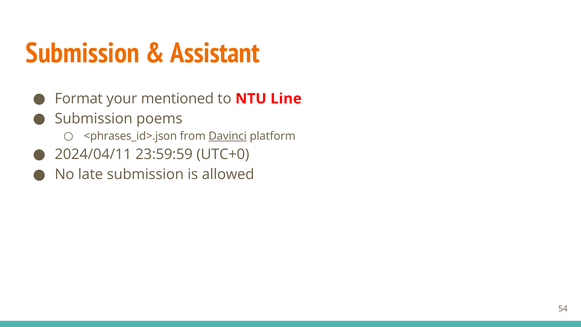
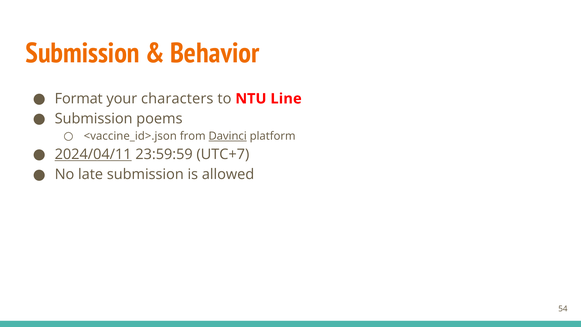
Assistant: Assistant -> Behavior (215, 53)
mentioned: mentioned -> characters (177, 99)
<phrases_id>.json: <phrases_id>.json -> <vaccine_id>.json (130, 136)
2024/04/11 underline: none -> present (93, 154)
UTC+0: UTC+0 -> UTC+7 (223, 154)
